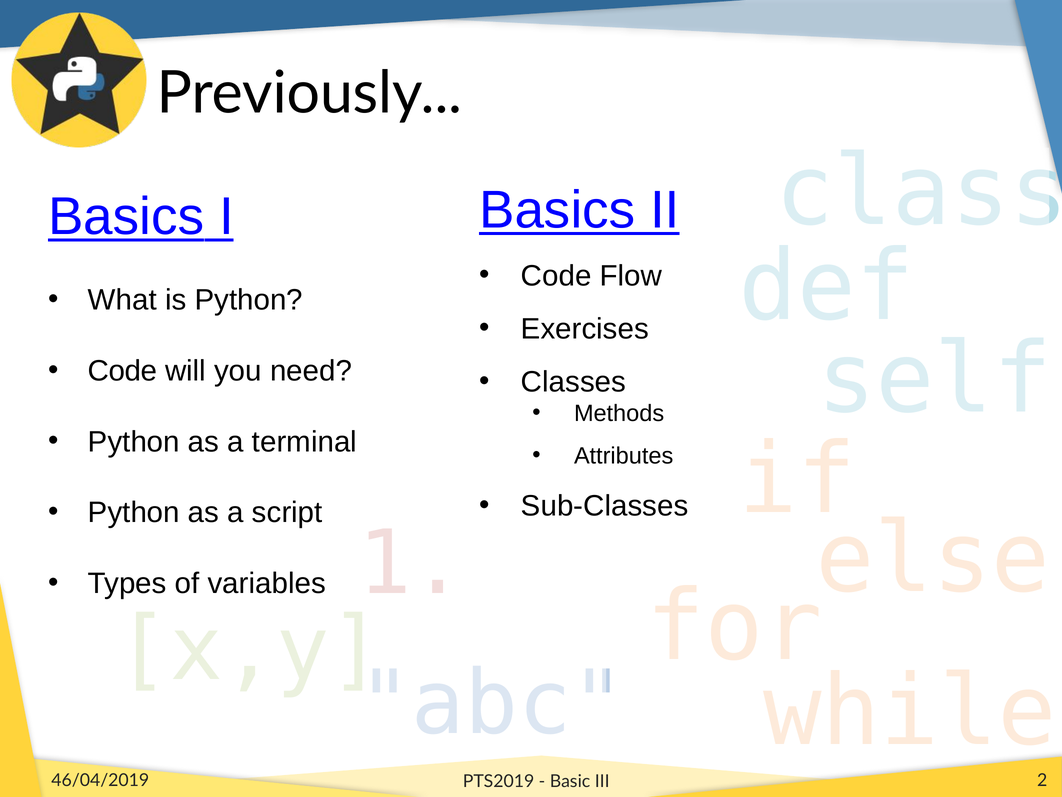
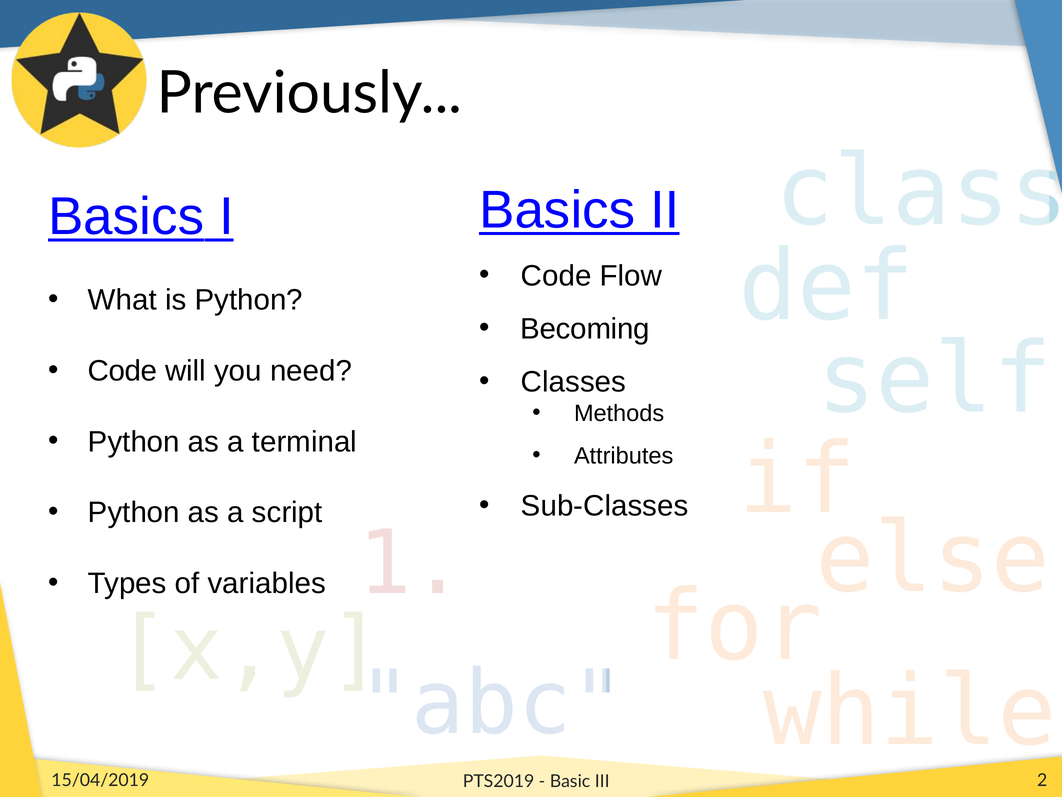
Exercises: Exercises -> Becoming (585, 329)
46/04/2019: 46/04/2019 -> 15/04/2019 (100, 780)
